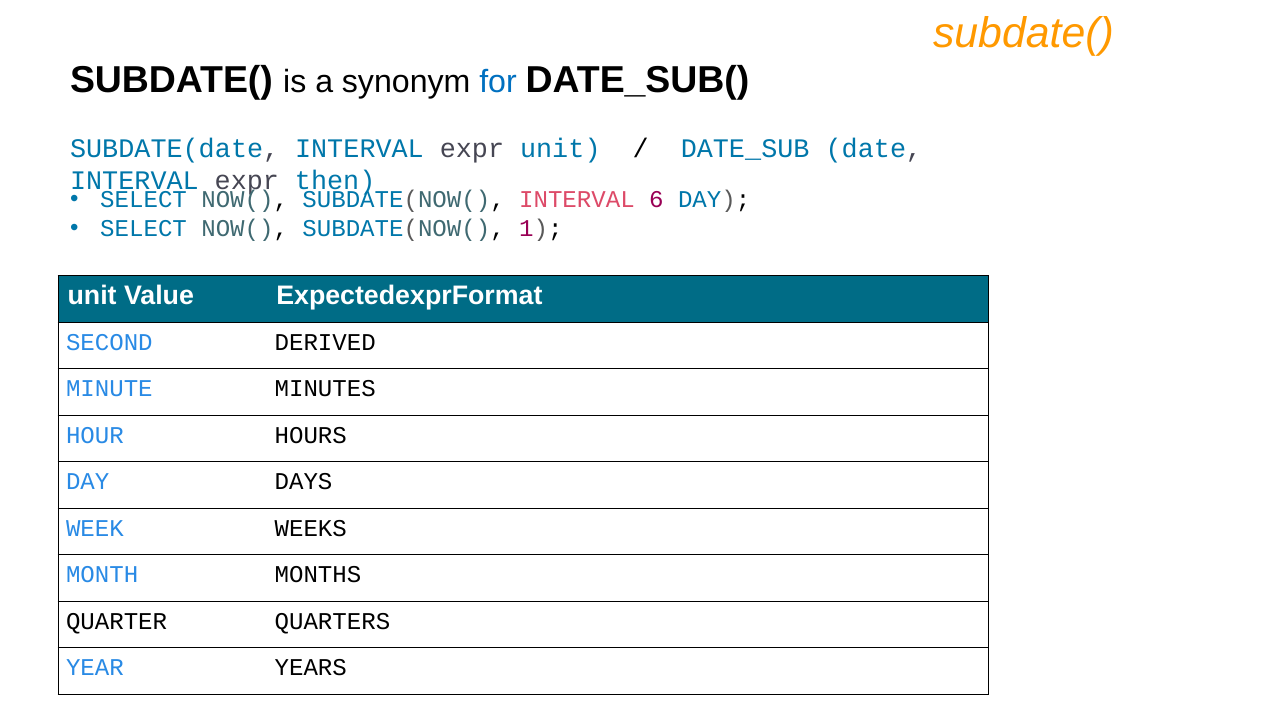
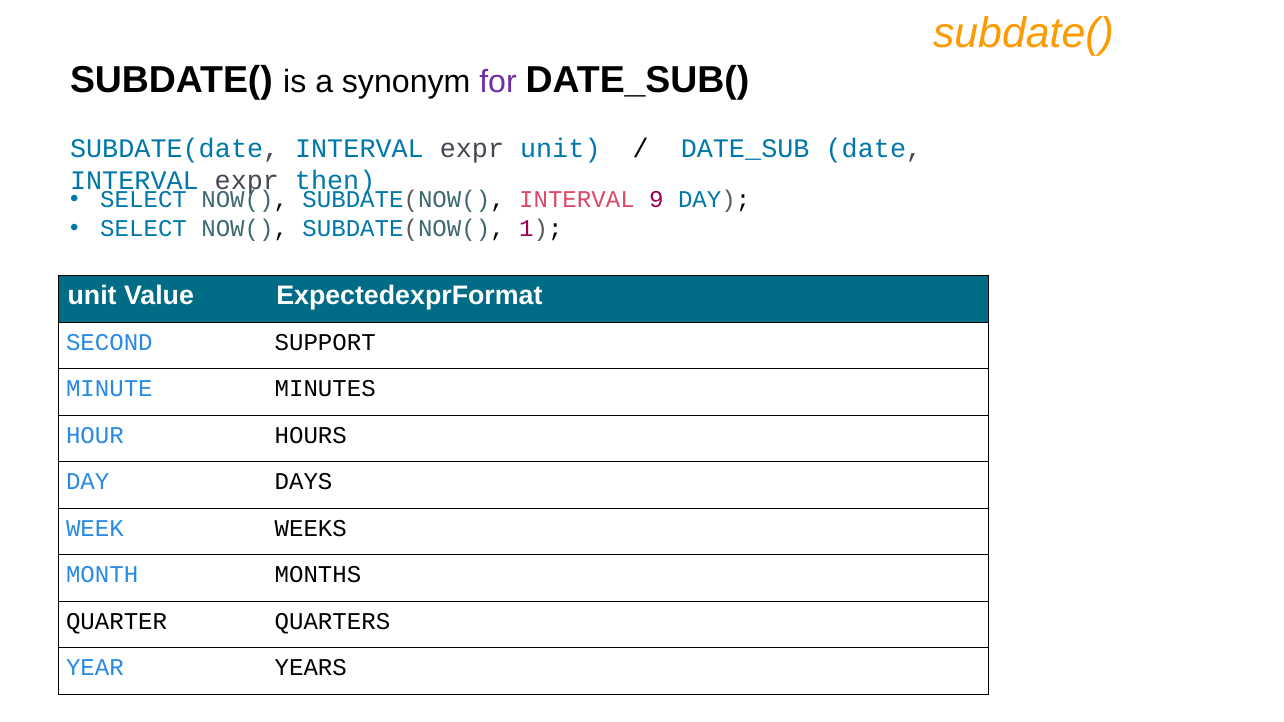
for colour: blue -> purple (498, 82)
6: 6 -> 9 (656, 200)
DERIVED: DERIVED -> SUPPORT (325, 342)
